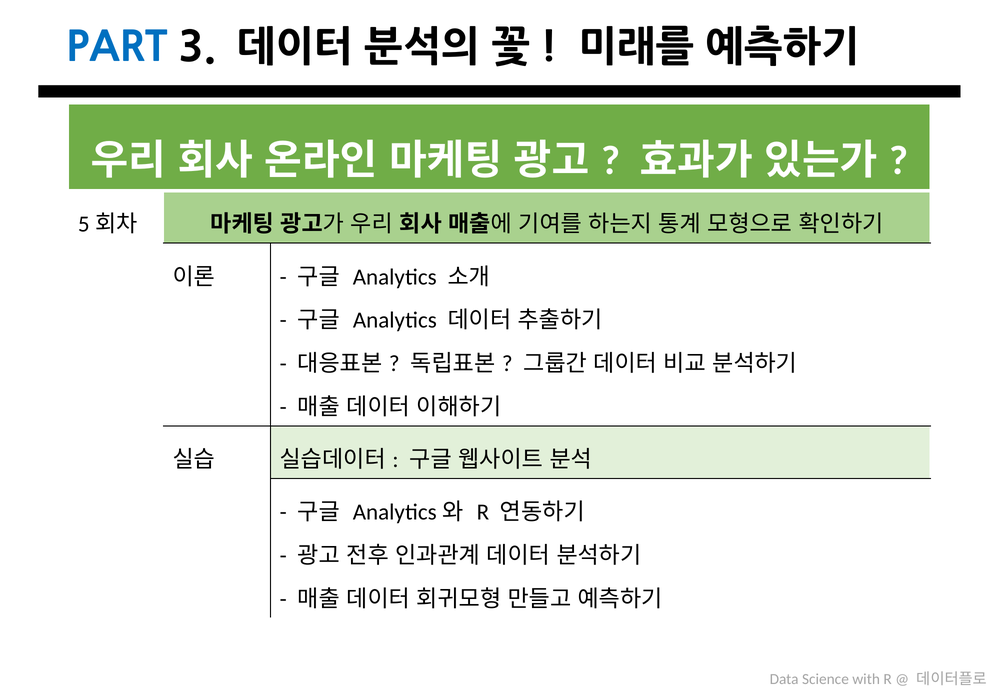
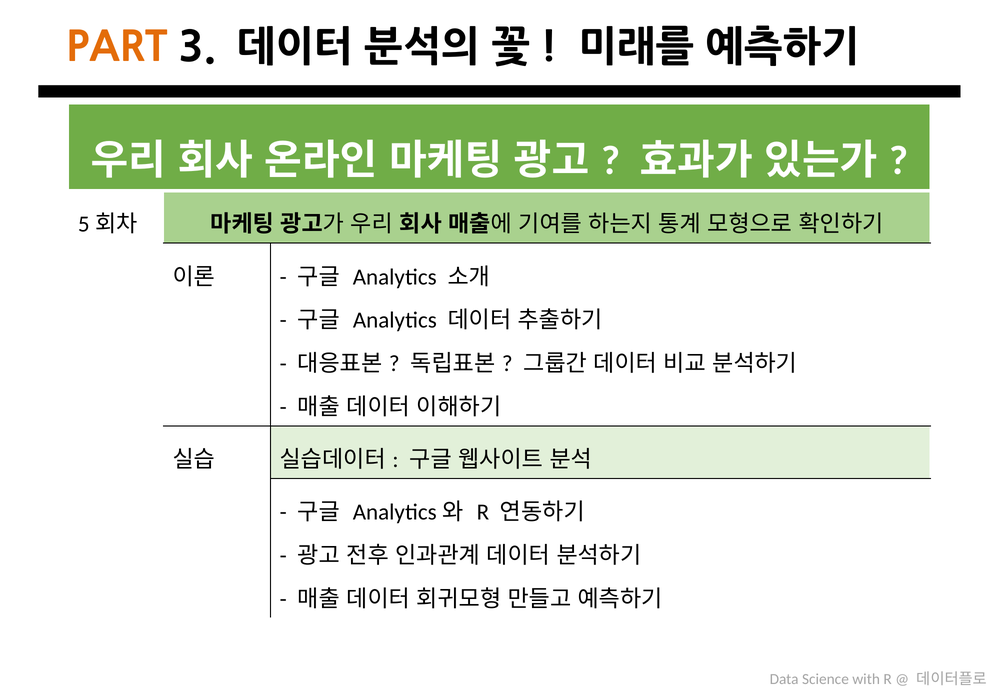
PART colour: blue -> orange (117, 48)
